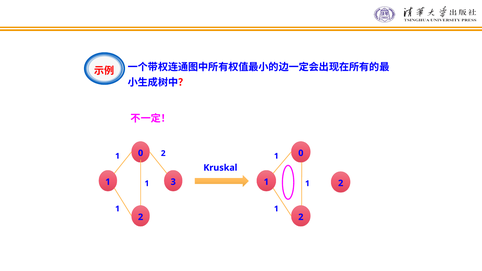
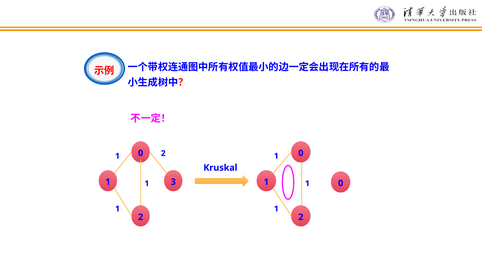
2: 2 -> 0 (341, 183)
